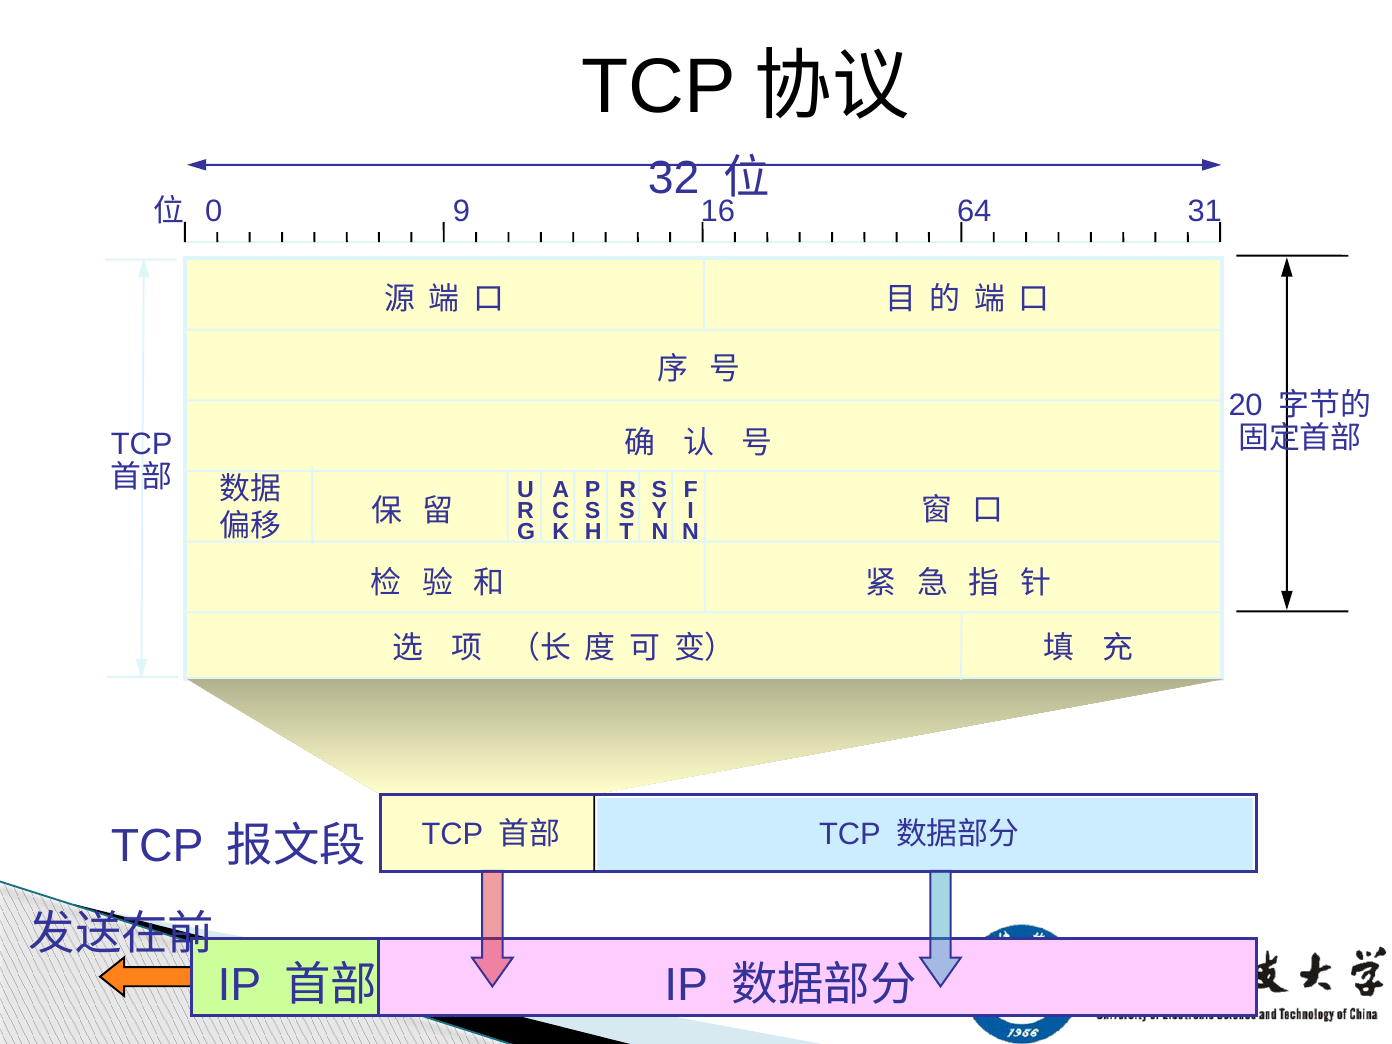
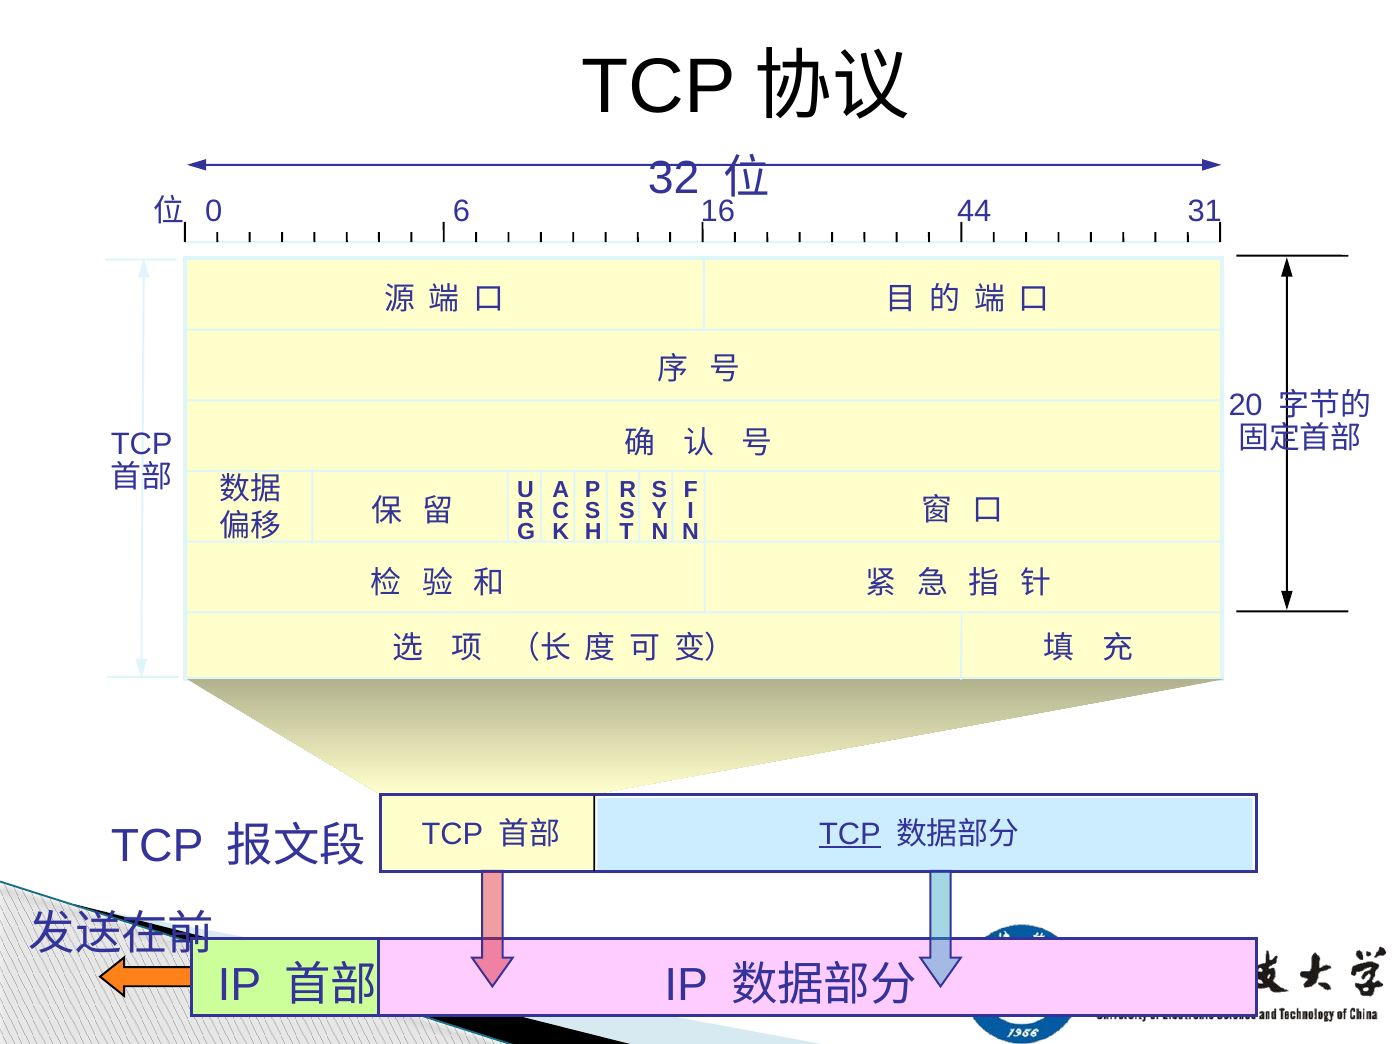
9: 9 -> 6 (461, 211)
64: 64 -> 44 (974, 211)
TCP underline: none -> present (850, 834)
